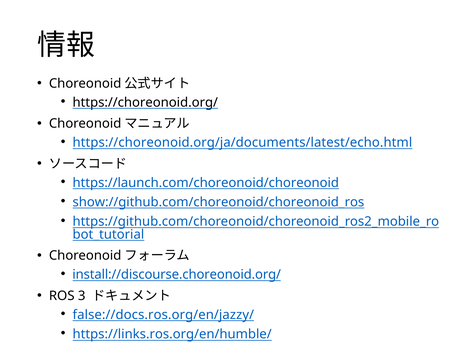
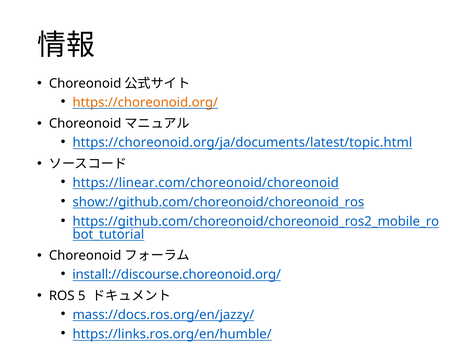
https://choreonoid.org/ colour: black -> orange (145, 102)
https://choreonoid.org/ja/documents/latest/echo.html: https://choreonoid.org/ja/documents/latest/echo.html -> https://choreonoid.org/ja/documents/latest/topic.html (242, 143)
https://launch.com/choreonoid/choreonoid: https://launch.com/choreonoid/choreonoid -> https://linear.com/choreonoid/choreonoid (206, 183)
3: 3 -> 5 (82, 296)
false://docs.ros.org/en/jazzy/: false://docs.ros.org/en/jazzy/ -> mass://docs.ros.org/en/jazzy/ (163, 315)
